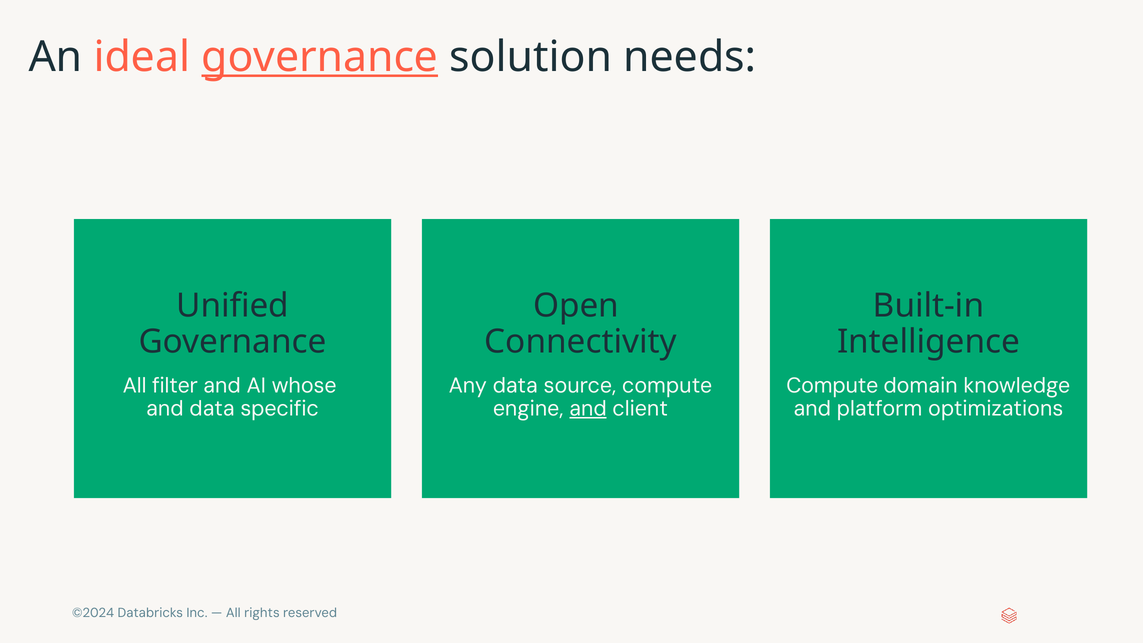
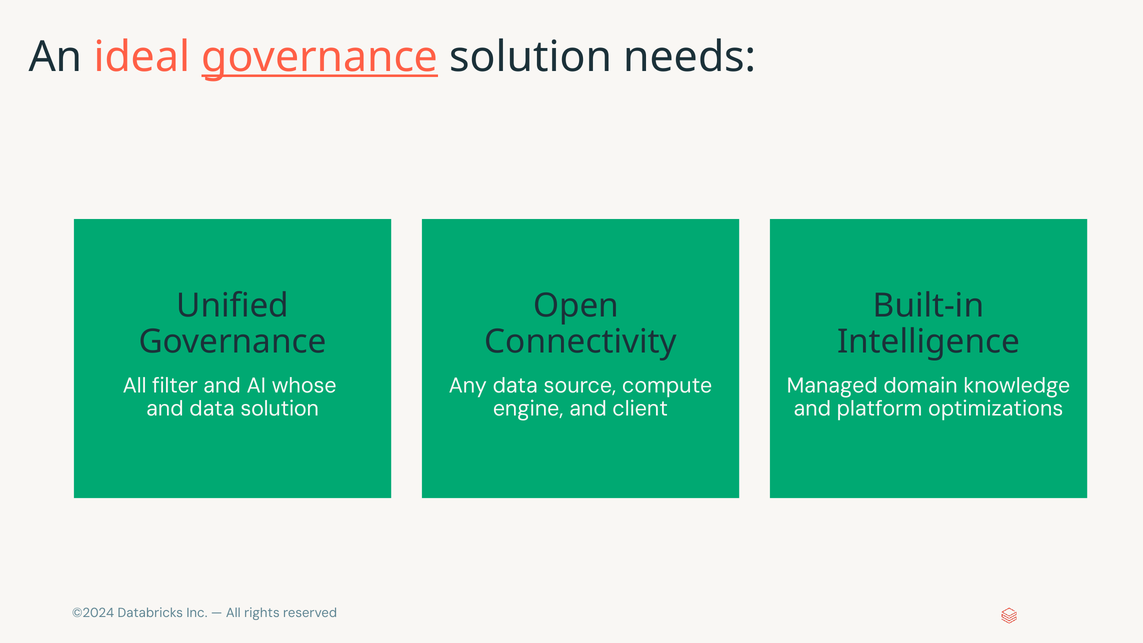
Compute: Compute -> Managed (832, 385)
data specific: specific -> solution (280, 409)
and underline: present -> none (588, 409)
